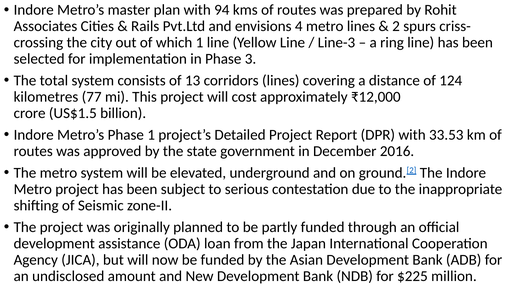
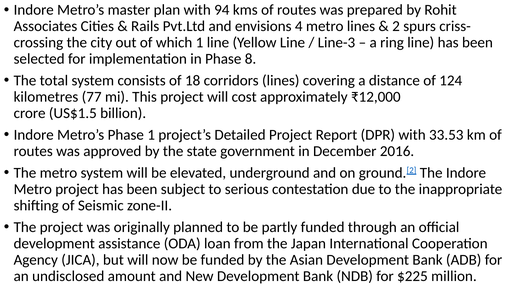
3: 3 -> 8 (251, 59)
13: 13 -> 18 (193, 81)
